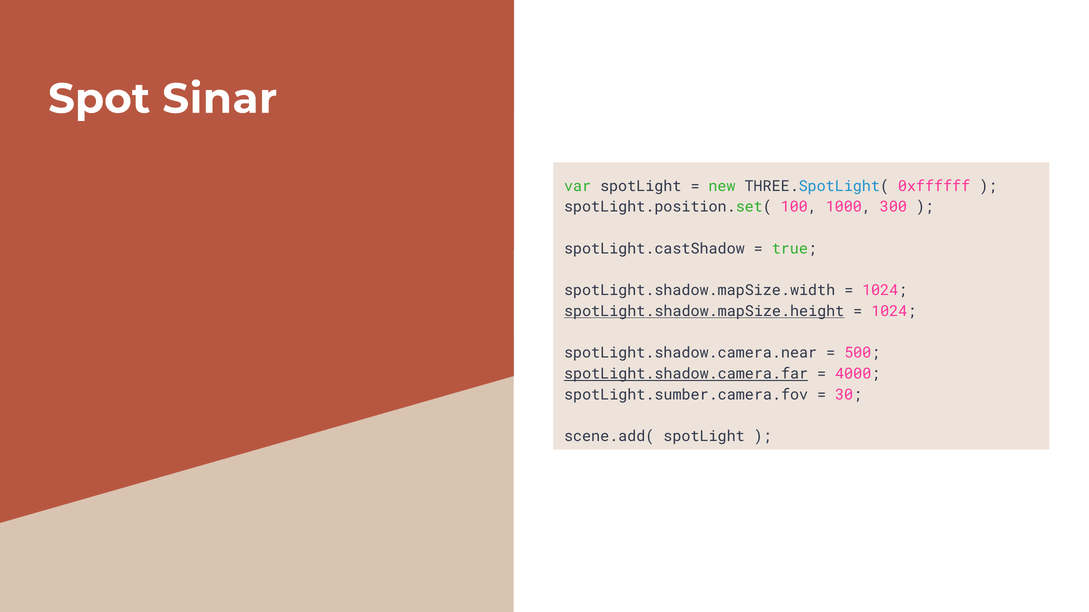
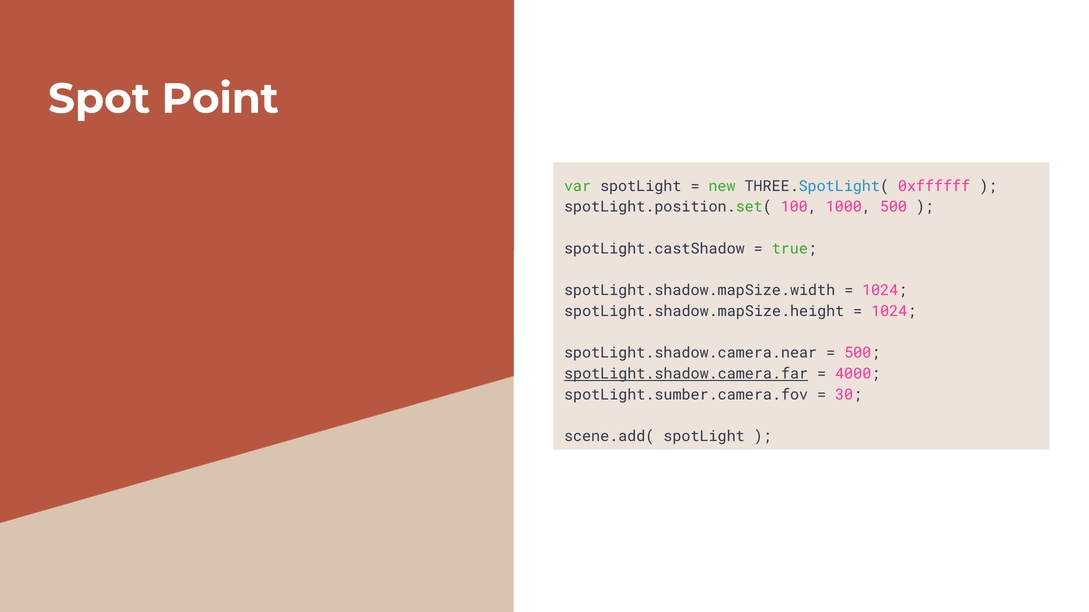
Sinar: Sinar -> Point (220, 99)
1000 300: 300 -> 500 (893, 207)
spotLight.shadow.mapSize.height underline: present -> none (704, 312)
